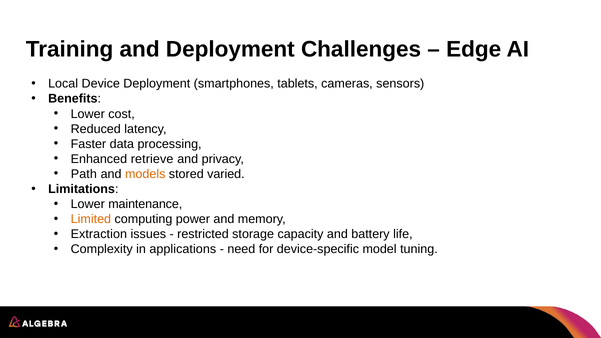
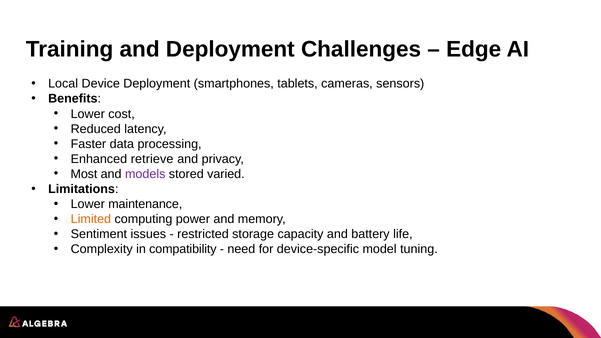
Path: Path -> Most (84, 174)
models colour: orange -> purple (145, 174)
Extraction: Extraction -> Sentiment (99, 234)
applications: applications -> compatibility (183, 249)
